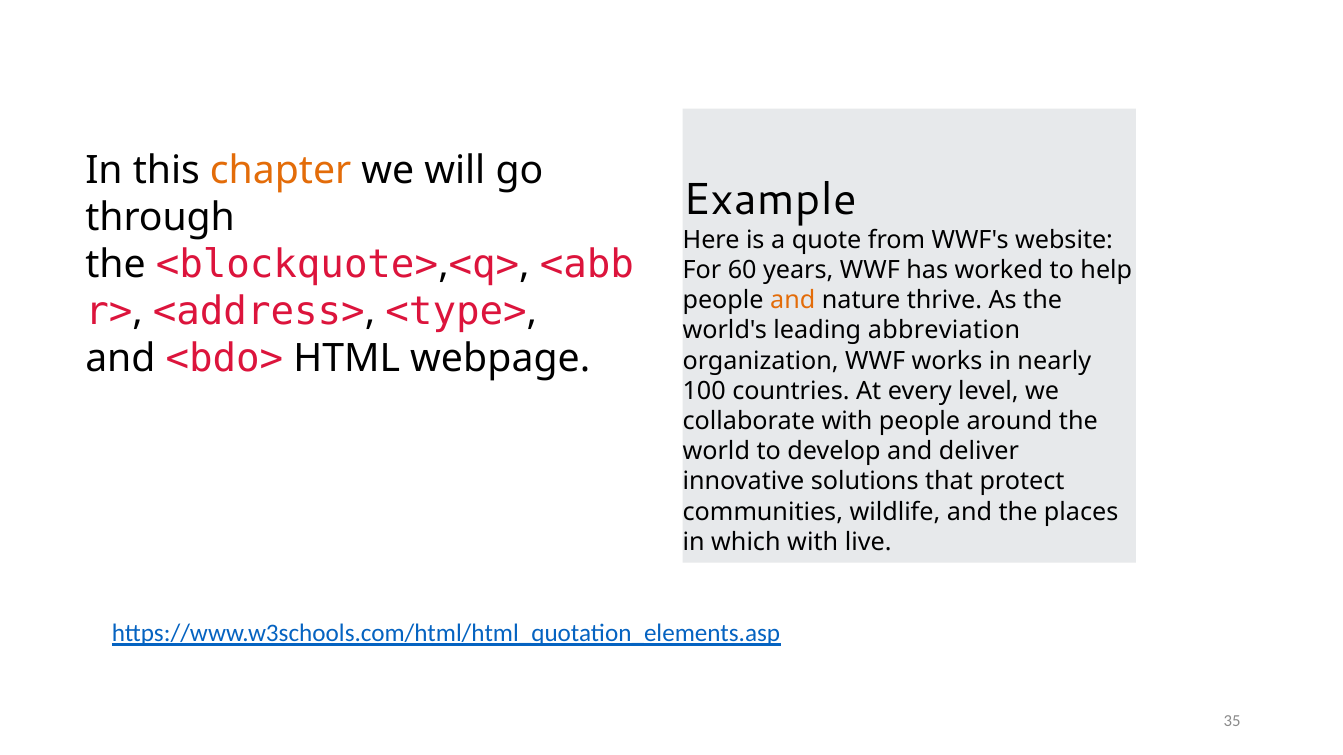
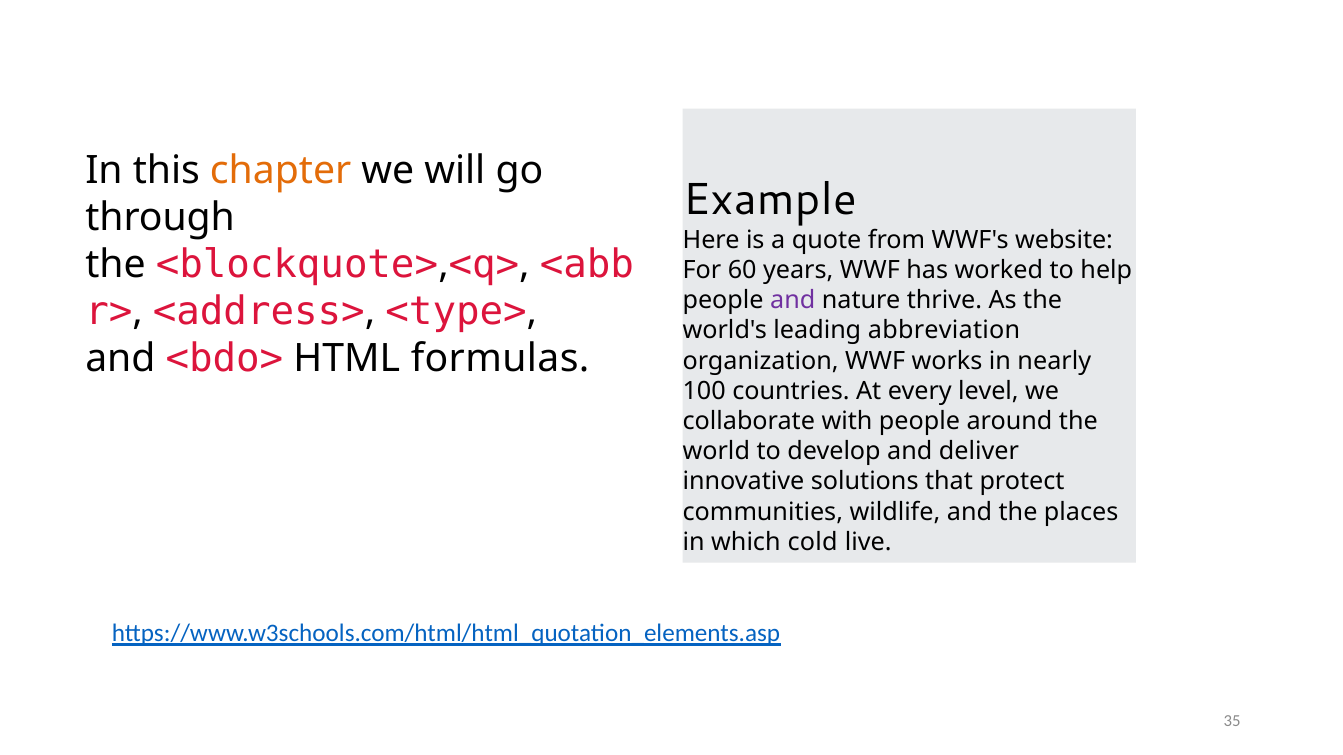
and colour: orange -> purple (793, 301)
webpage: webpage -> formulas (500, 359)
which with: with -> cold (813, 542)
